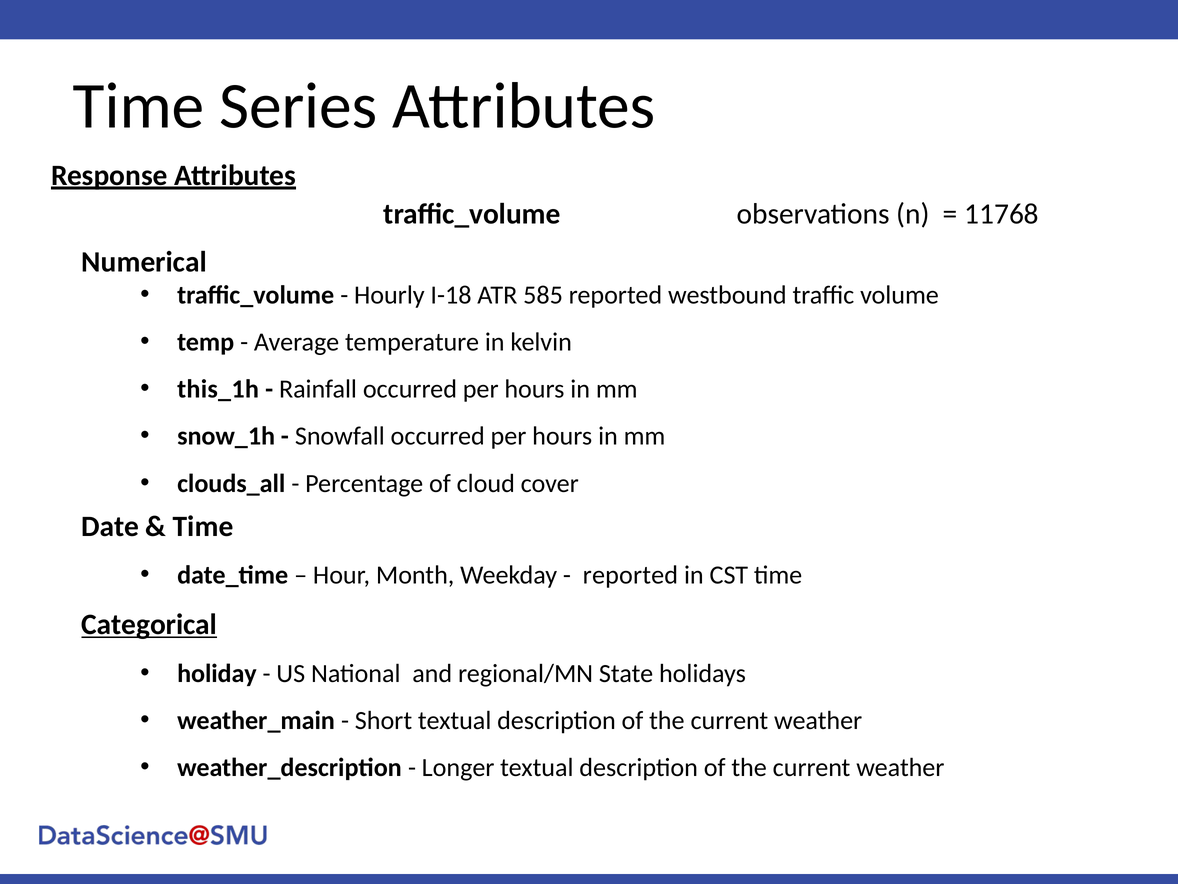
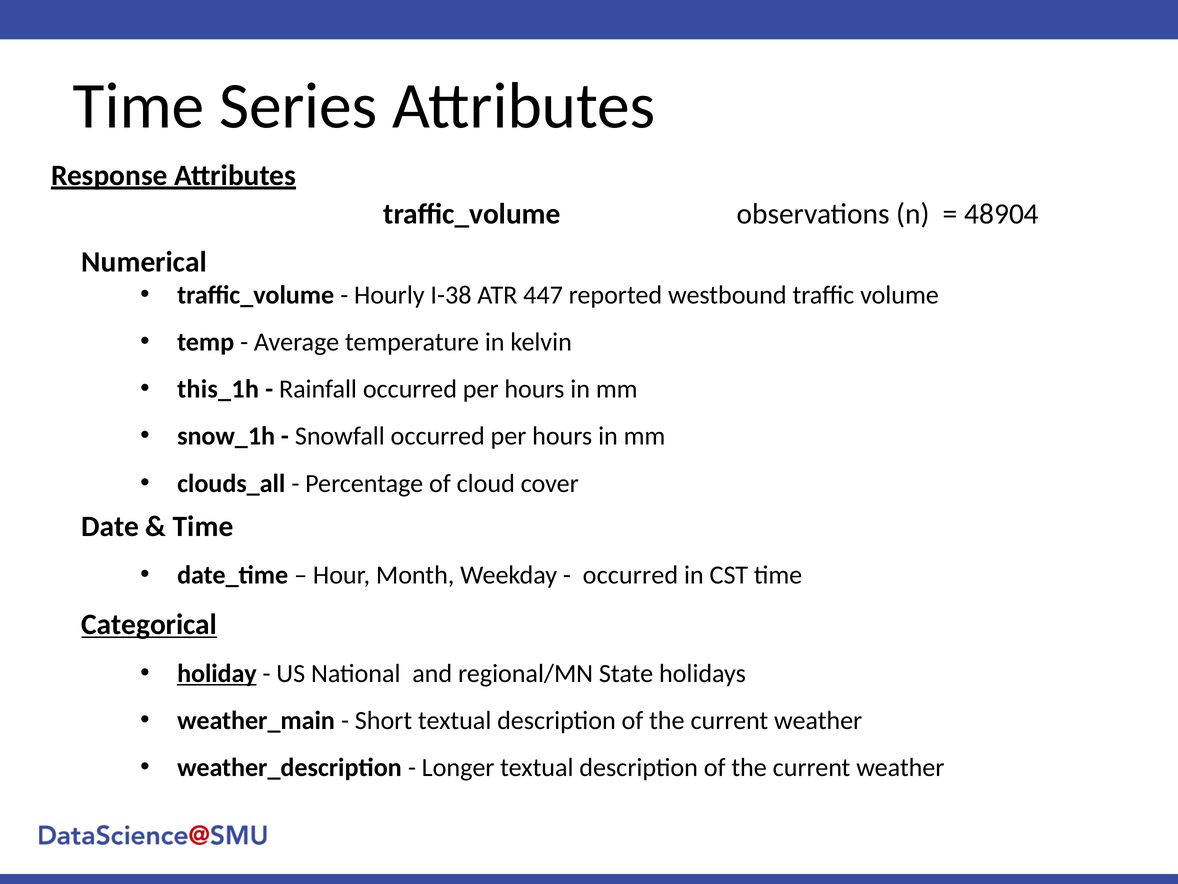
11768: 11768 -> 48904 (1002, 214)
I-18: I-18 -> I-38 (451, 295)
585: 585 -> 447 (543, 295)
reported: reported -> occurred (630, 575)
holiday underline: none -> present (217, 673)
